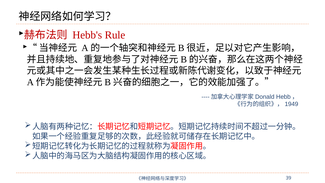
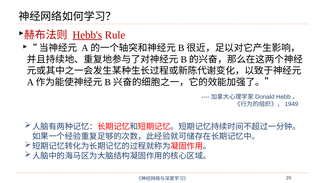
Hebb's underline: none -> present (87, 35)
